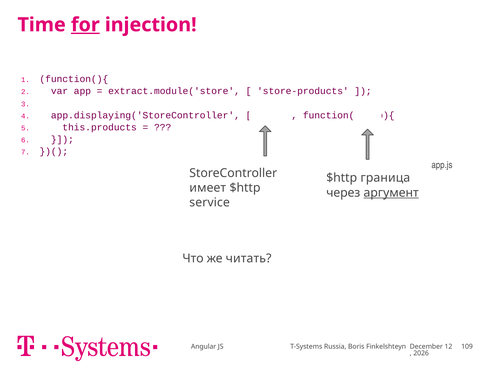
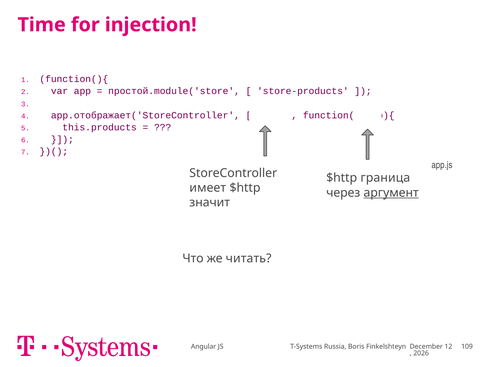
for underline: present -> none (85, 25)
extract.module('store: extract.module('store -> простой.module('store (174, 91)
app.displaying('StoreController: app.displaying('StoreController -> app.отображает('StoreController (145, 115)
service: service -> значит (210, 203)
